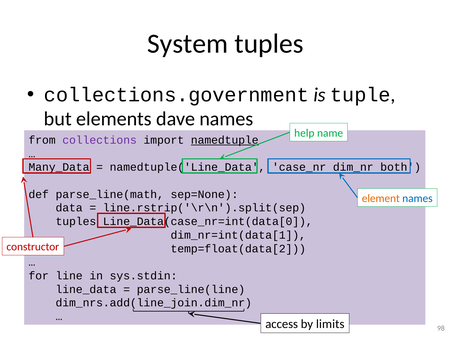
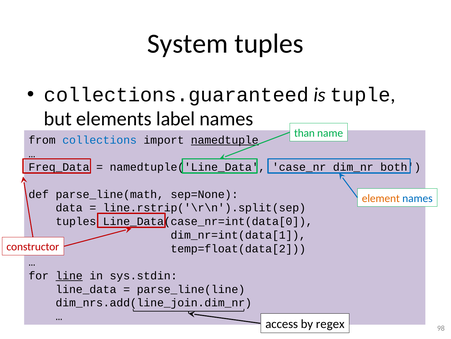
collections.government: collections.government -> collections.guaranteed (176, 95)
dave: dave -> label (176, 119)
help: help -> than (304, 133)
collections colour: purple -> blue (100, 140)
Many_Data: Many_Data -> Freq_Data (59, 167)
line underline: none -> present (69, 275)
limits: limits -> regex (330, 323)
